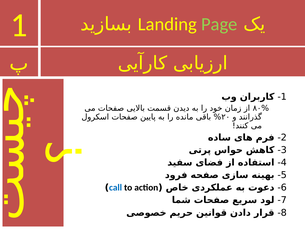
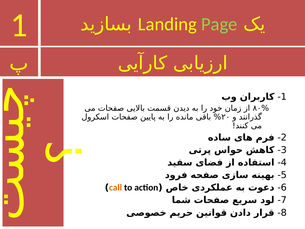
call colour: blue -> orange (116, 187)
